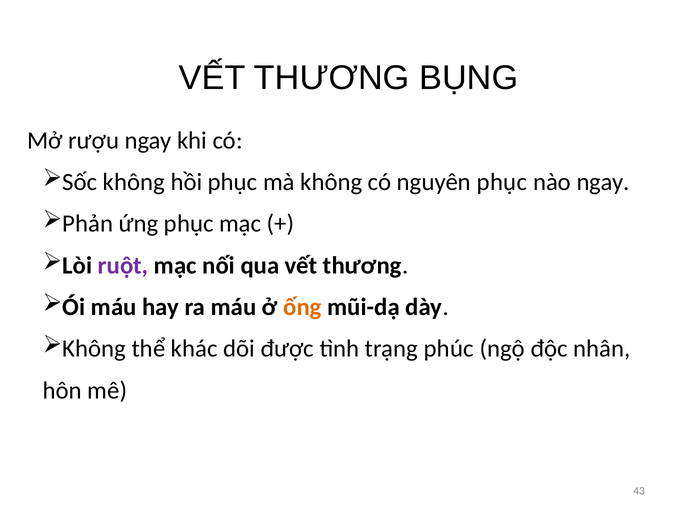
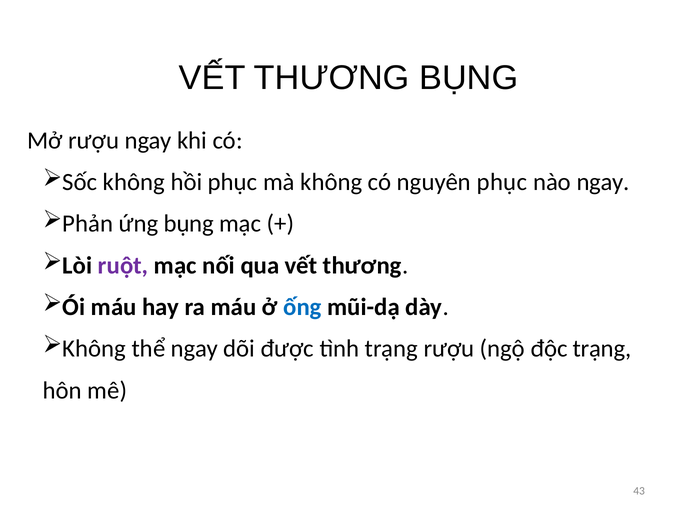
ứng phục: phục -> bụng (189, 224)
ống colour: orange -> blue (302, 307)
thể khác: khác -> ngay (194, 349)
trạng phúc: phúc -> rượu (449, 349)
độc nhân: nhân -> trạng (602, 349)
